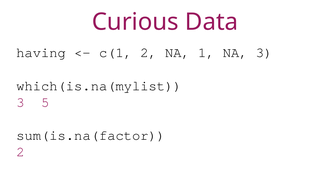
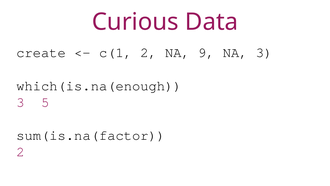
having: having -> create (41, 53)
1: 1 -> 9 (206, 53)
which(is.na(mylist: which(is.na(mylist -> which(is.na(enough (99, 86)
